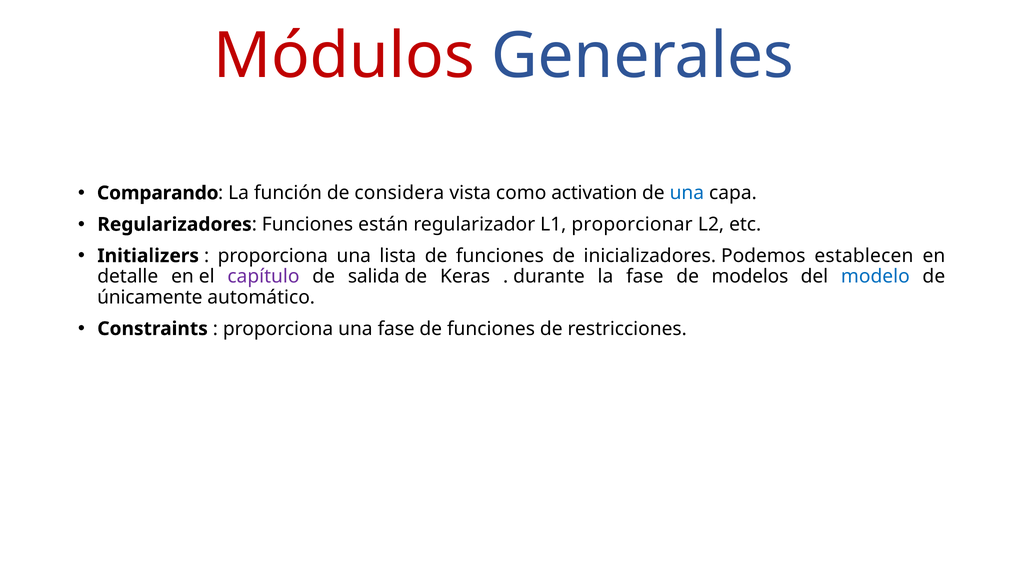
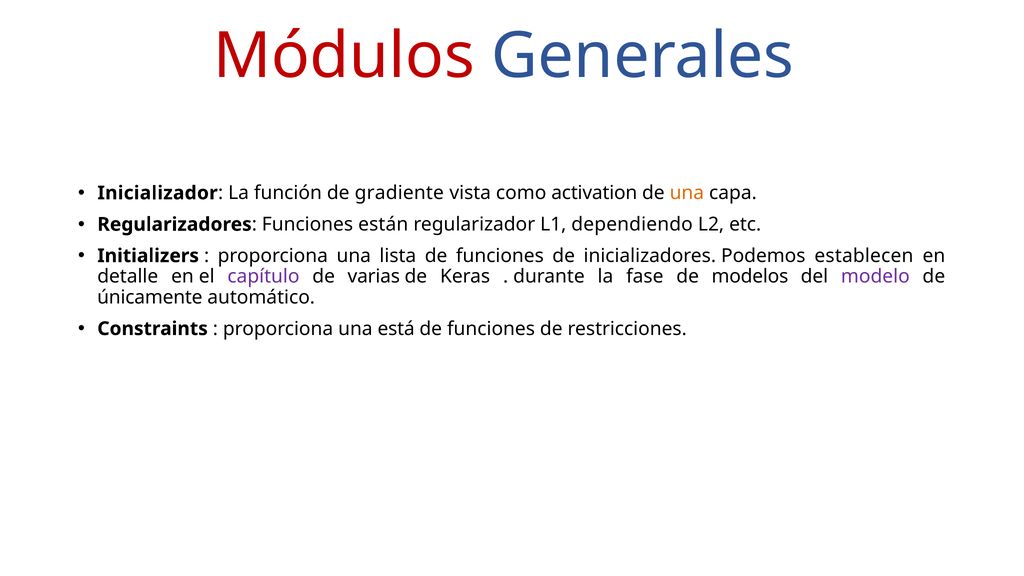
Comparando: Comparando -> Inicializador (158, 193)
considera: considera -> gradiente (399, 193)
una colour: blue -> orange (687, 193)
proporcionar: proporcionar -> dependiendo (632, 224)
salida: salida -> varias (374, 277)
modelo colour: blue -> purple (875, 277)
una fase: fase -> está (396, 329)
